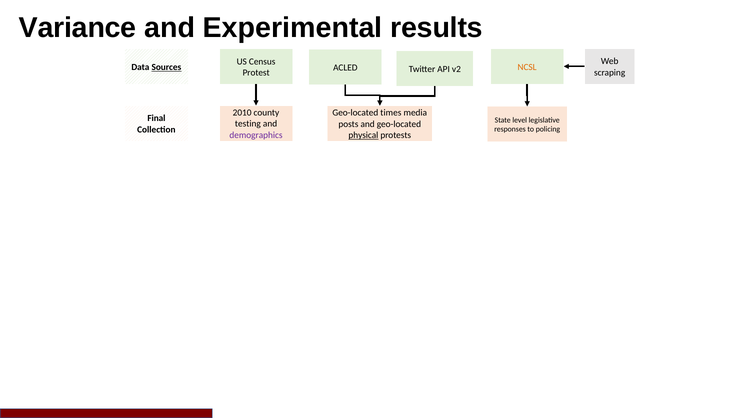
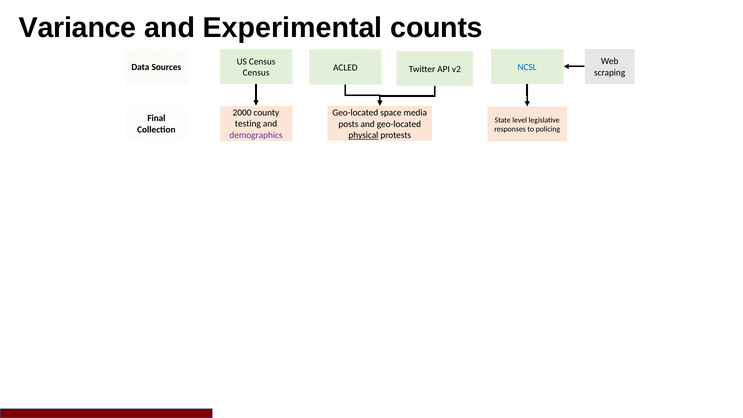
results: results -> counts (437, 28)
NCSL colour: orange -> blue (527, 67)
Sources underline: present -> none (166, 67)
Protest: Protest -> Census (256, 73)
2010: 2010 -> 2000 (242, 113)
times: times -> space (391, 113)
